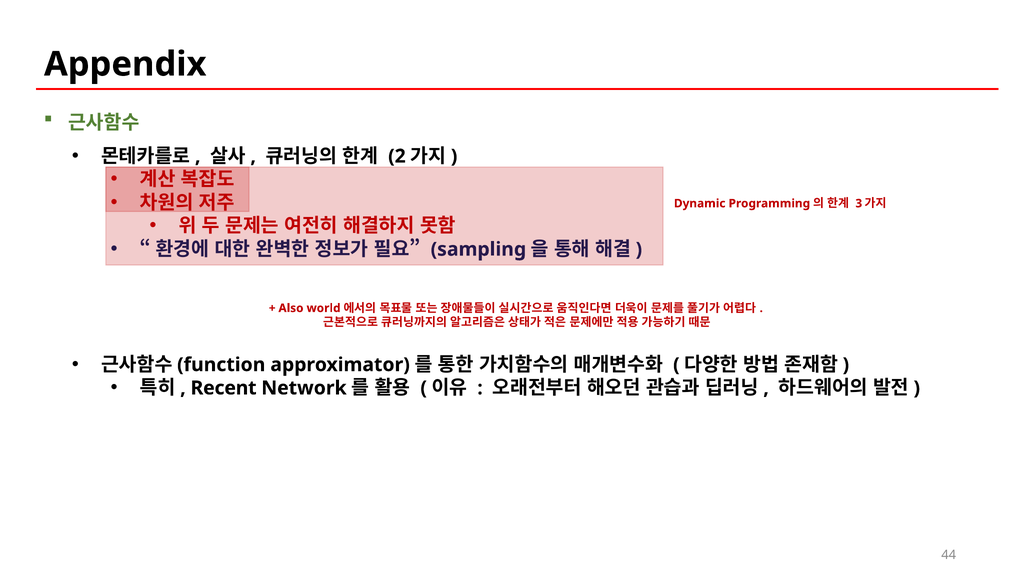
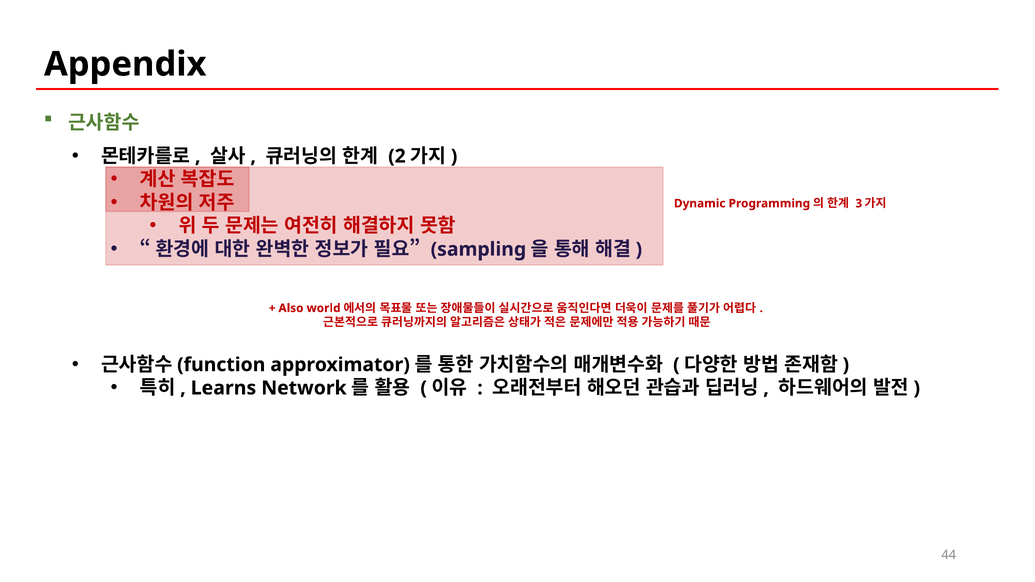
Recent: Recent -> Learns (223, 388)
